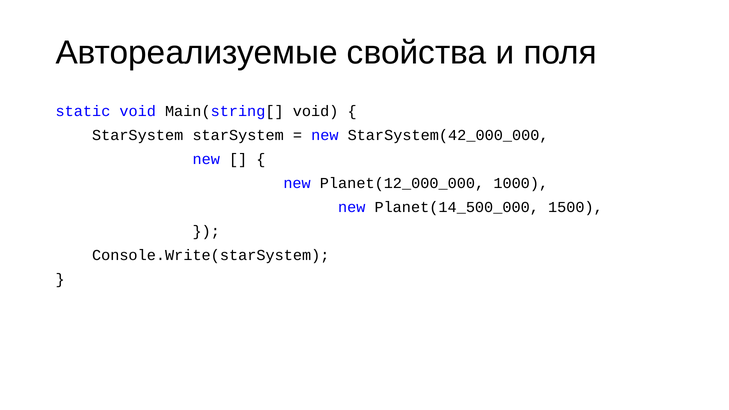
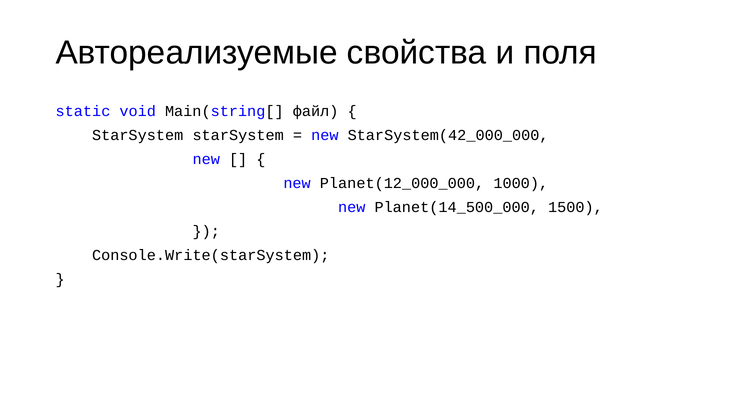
Main(string[ void: void -> файл (316, 111)
